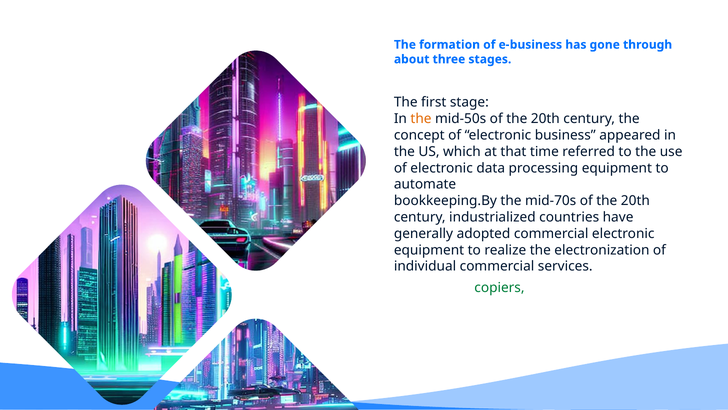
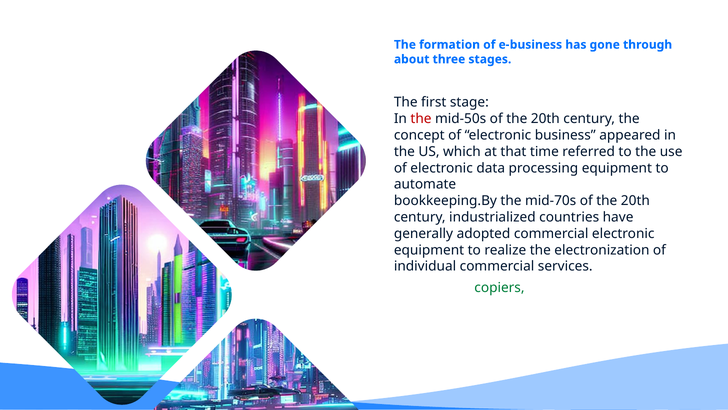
the colour: orange -> red (421, 119)
